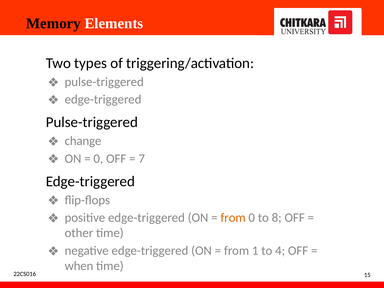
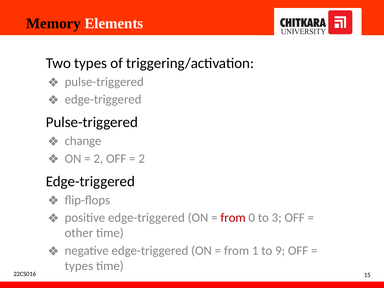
0: 0 -> 2 (98, 159)
7: 7 -> 2 (142, 159)
from colour: orange -> red (233, 218)
8: 8 -> 3 (277, 218)
4: 4 -> 9 (280, 251)
when: when -> types (79, 266)
